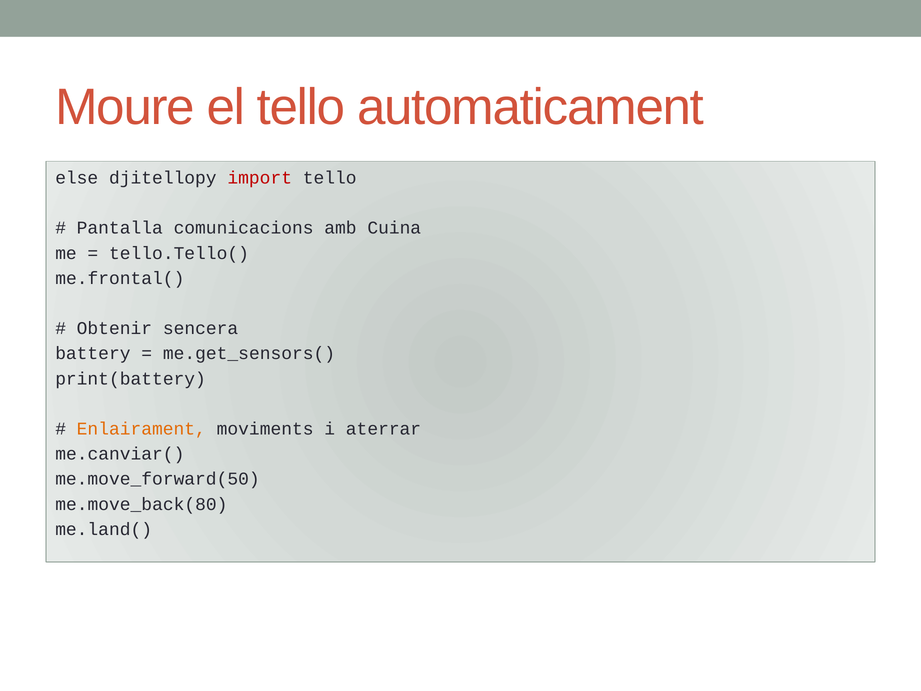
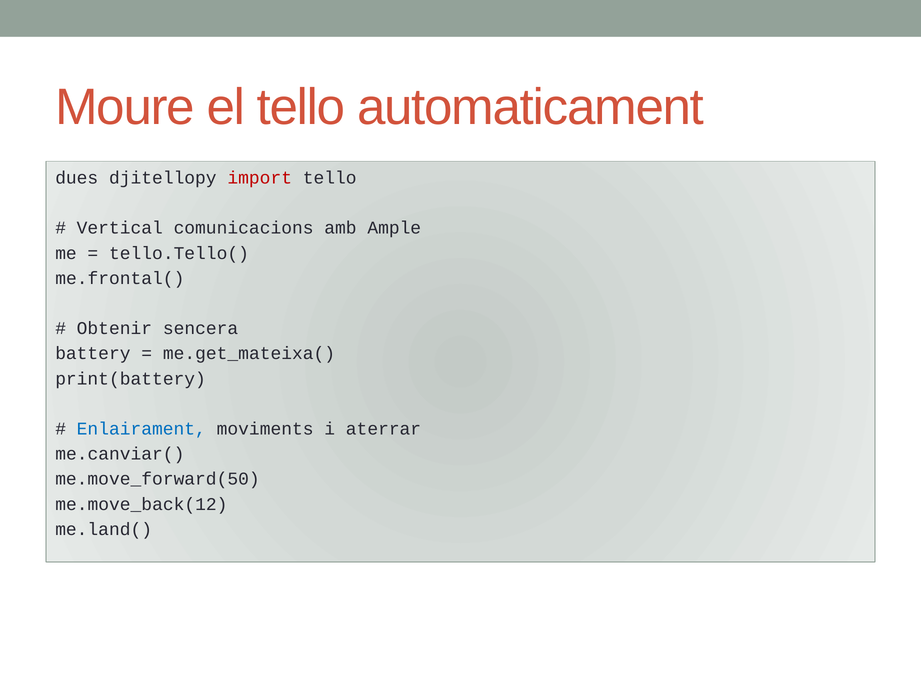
else: else -> dues (77, 178)
Pantalla: Pantalla -> Vertical (120, 228)
Cuina: Cuina -> Ample (394, 228)
me.get_sensors(: me.get_sensors( -> me.get_mateixa( (249, 353)
Enlairament colour: orange -> blue (141, 429)
me.move_back(80: me.move_back(80 -> me.move_back(12 (141, 504)
